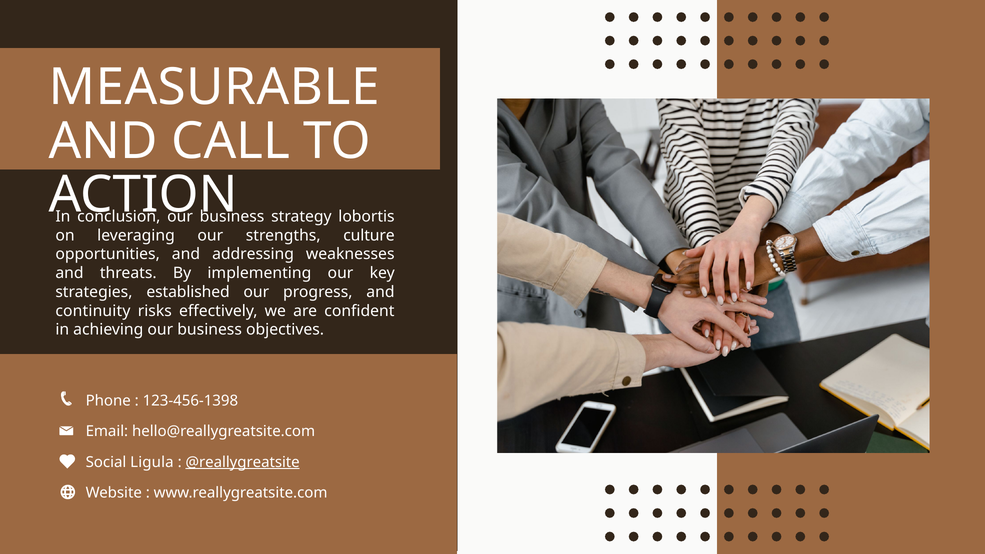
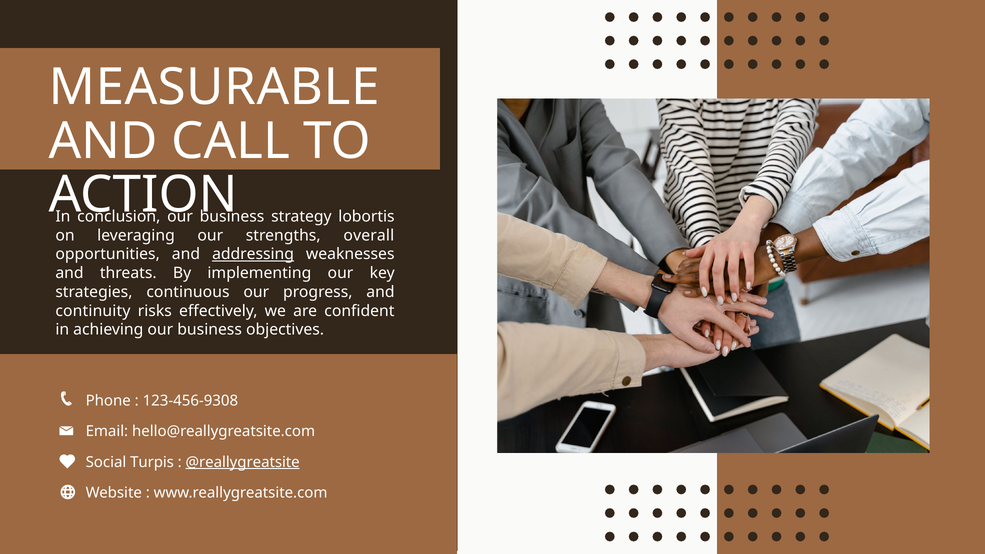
culture: culture -> overall (369, 235)
addressing underline: none -> present (253, 254)
established: established -> continuous (188, 292)
123-456-1398: 123-456-1398 -> 123-456-9308 (190, 401)
Ligula: Ligula -> Turpis (152, 462)
